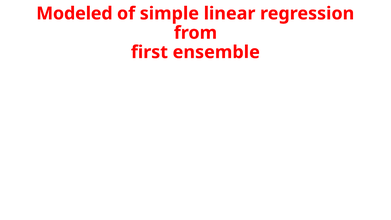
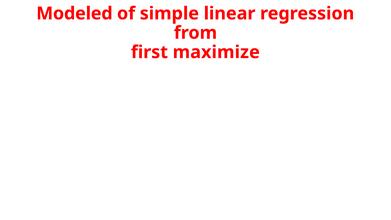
ensemble: ensemble -> maximize (216, 52)
